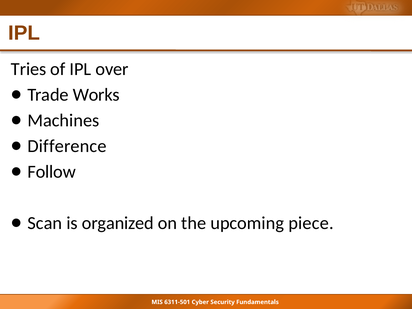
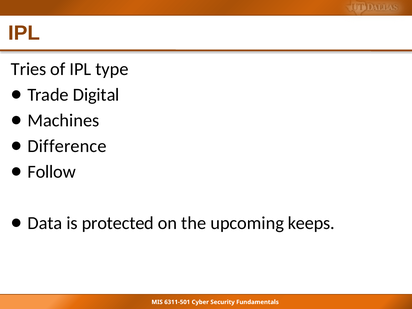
over: over -> type (112, 69)
Works: Works -> Digital (96, 95)
Scan: Scan -> Data (45, 223)
organized: organized -> protected (118, 223)
piece: piece -> keeps (311, 223)
